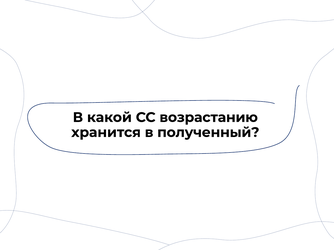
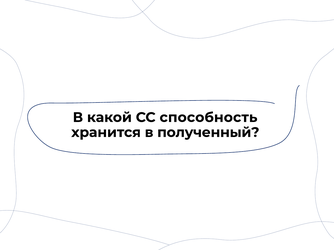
возрастанию: возрастанию -> способность (209, 118)
